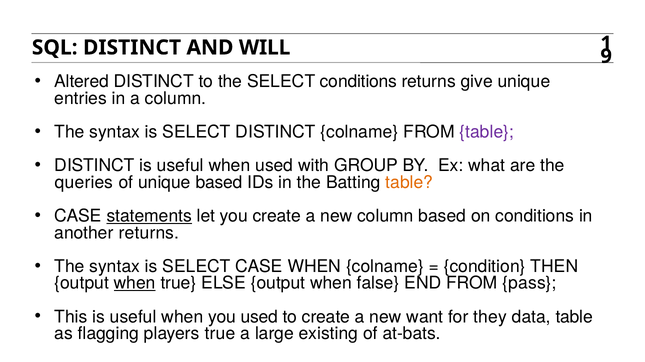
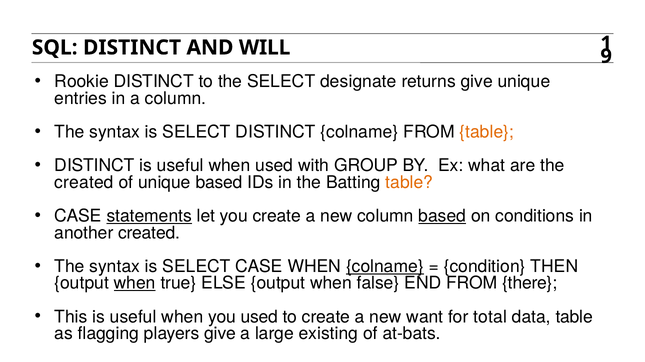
Altered: Altered -> Rookie (82, 82)
SELECT conditions: conditions -> designate (358, 82)
table colour: purple -> orange (487, 132)
queries: queries -> created (84, 182)
based underline: none -> present (442, 216)
another returns: returns -> created (149, 233)
colname underline: none -> present (385, 266)
pass: pass -> there (530, 283)
they: they -> total (490, 317)
players true: true -> give (220, 334)
